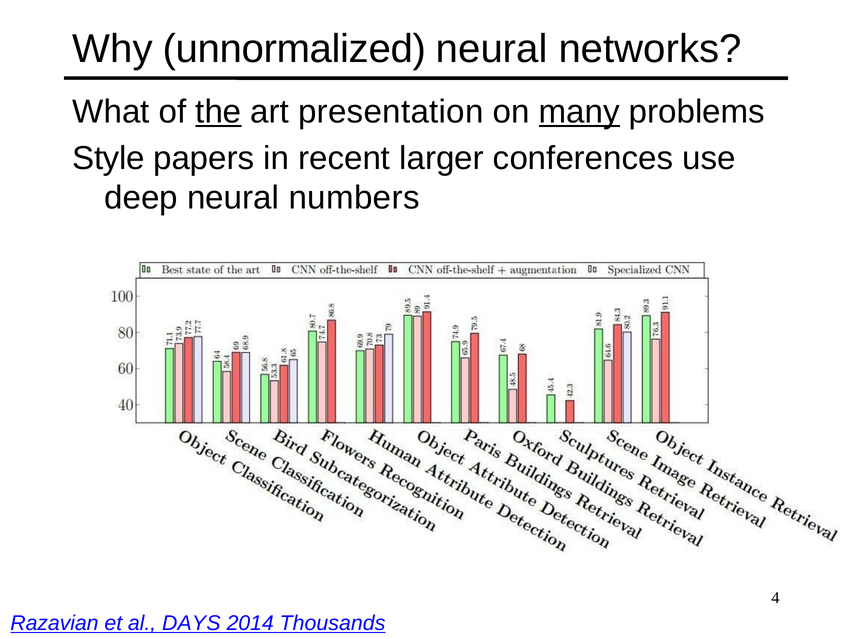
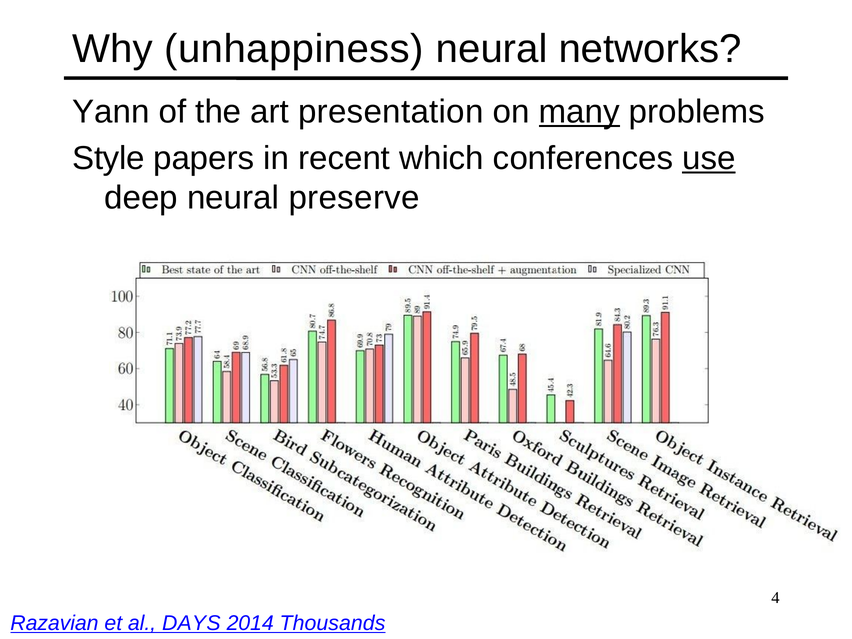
unnormalized: unnormalized -> unhappiness (294, 49)
What: What -> Yann (111, 112)
the underline: present -> none (218, 112)
larger: larger -> which (442, 158)
use underline: none -> present (709, 158)
numbers: numbers -> preserve (354, 198)
